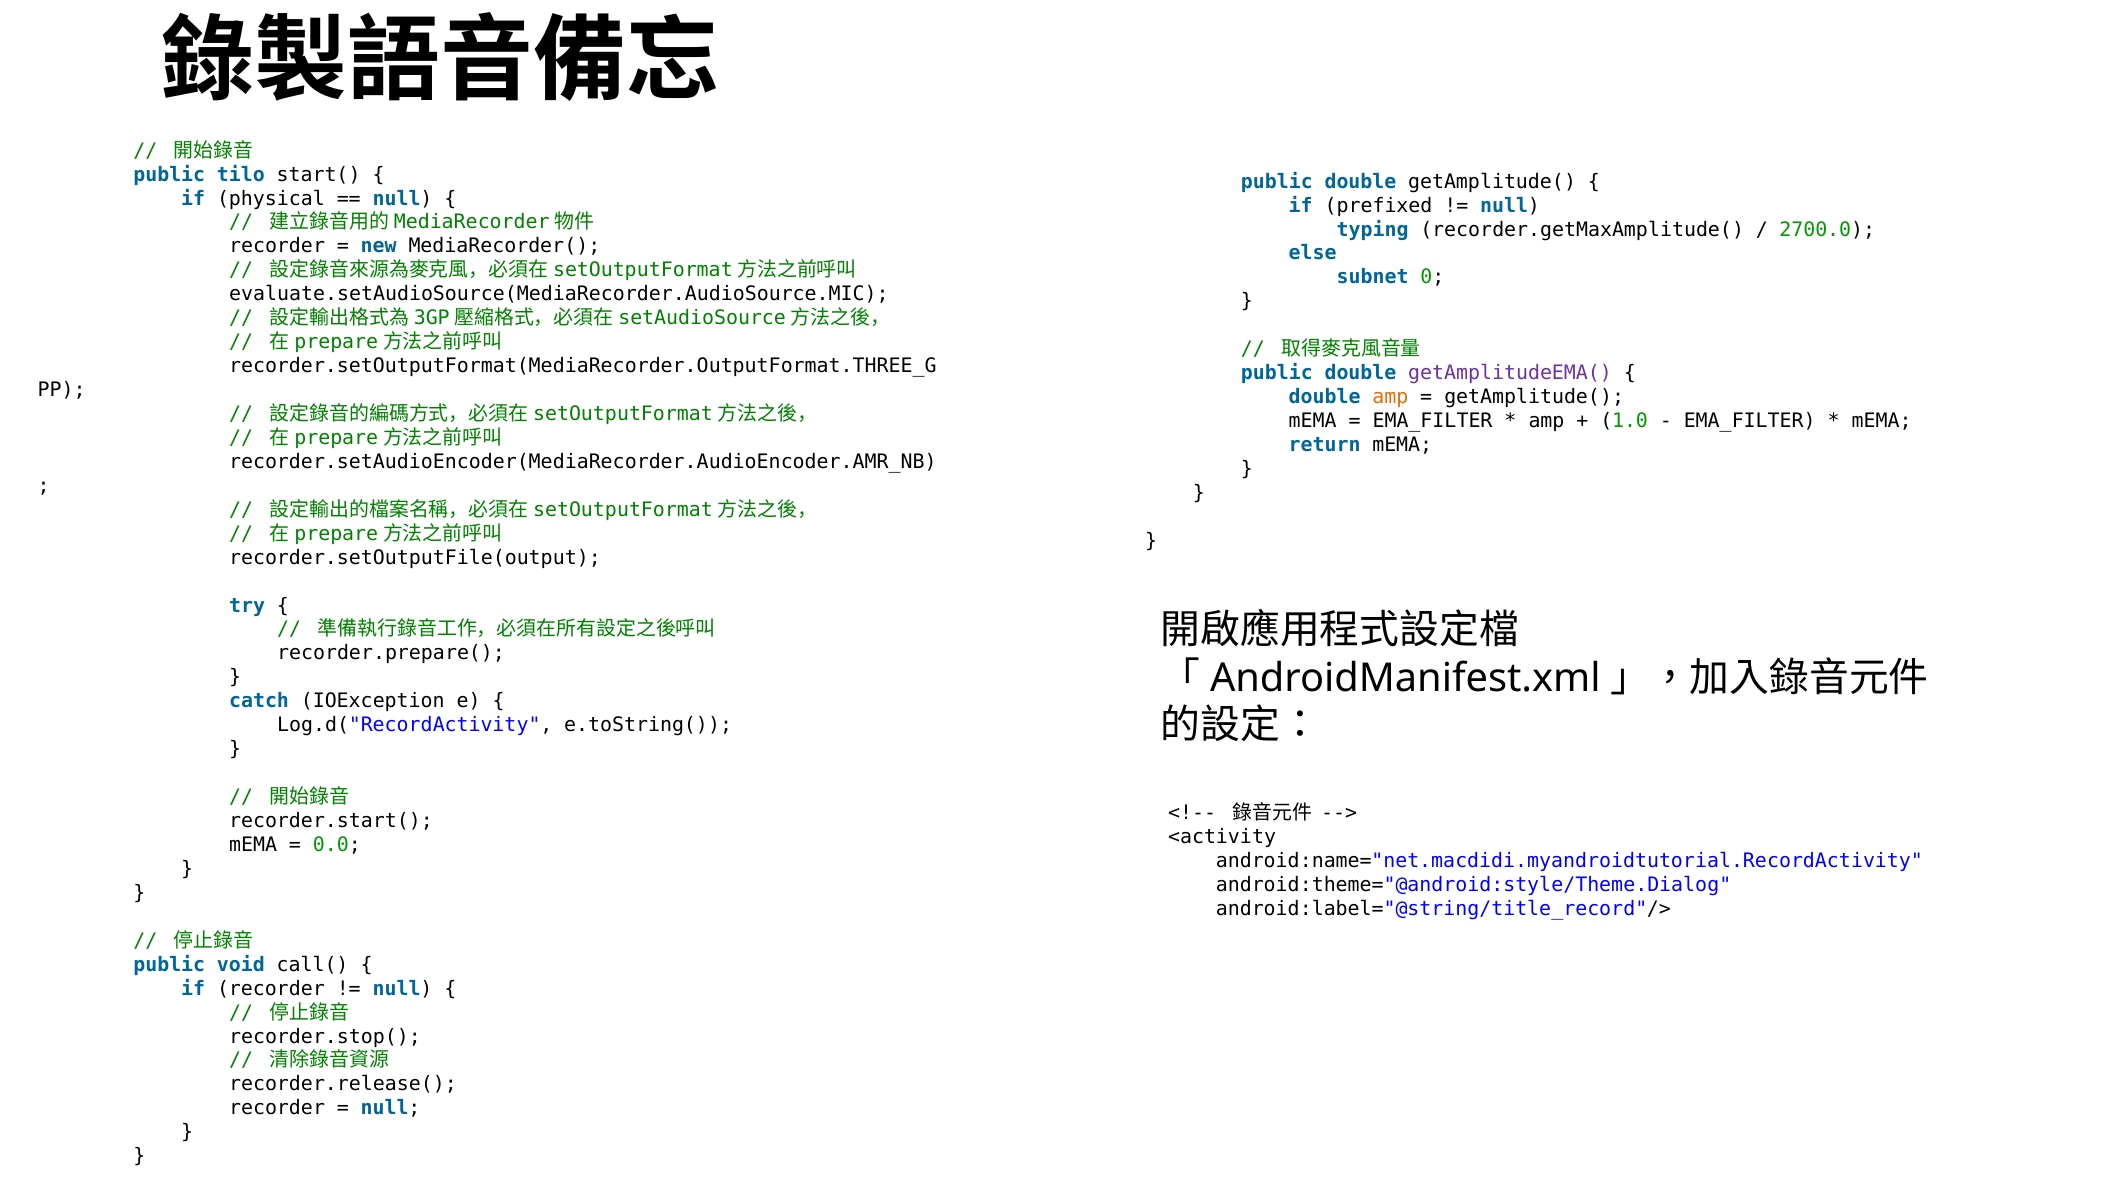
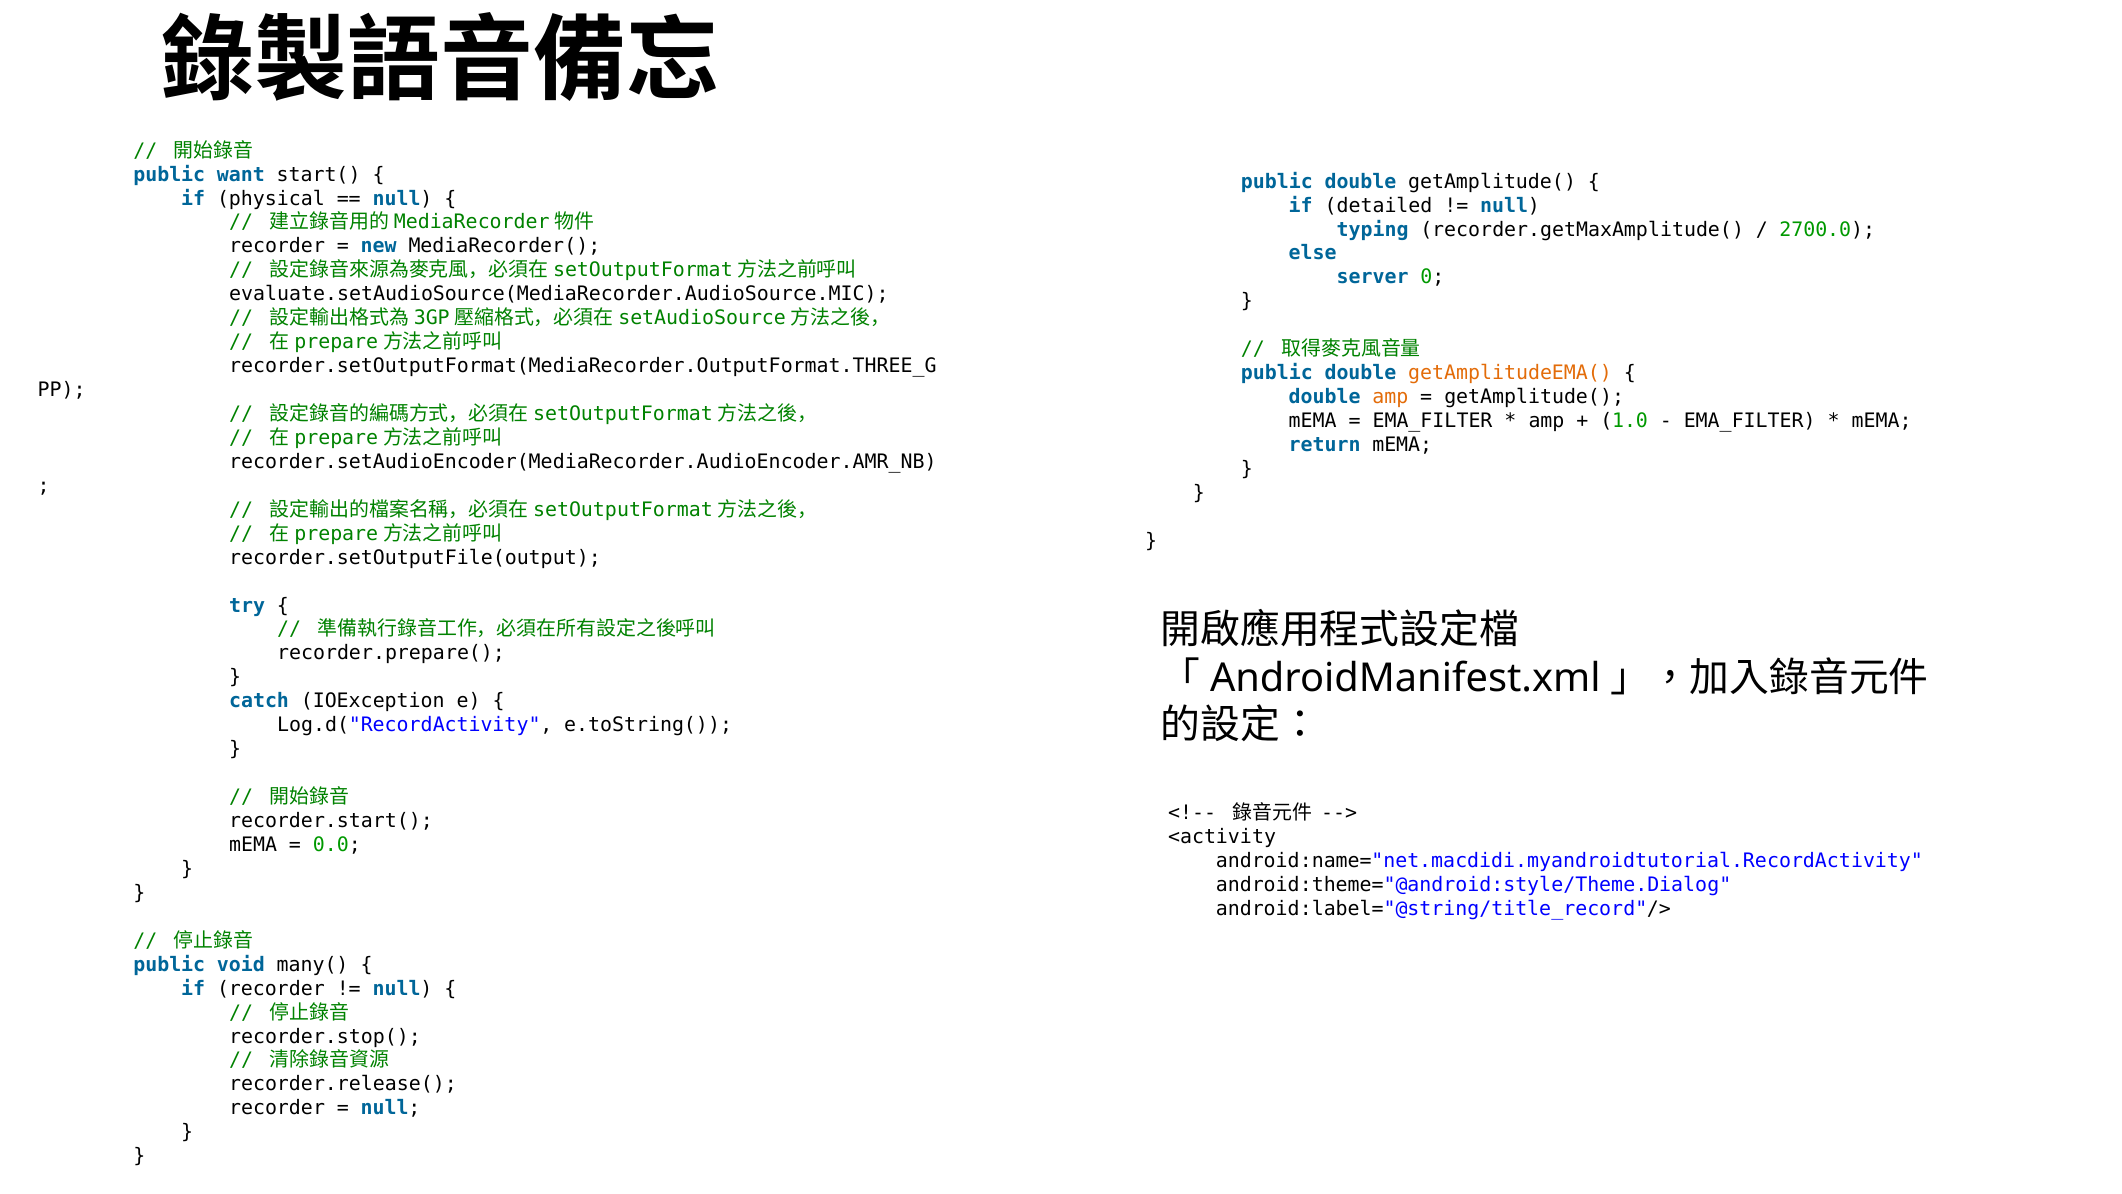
tilo: tilo -> want (241, 174)
prefixed: prefixed -> detailed (1379, 205)
subnet: subnet -> server (1373, 277)
getAmplitudeEMA( colour: purple -> orange (1510, 373)
call(: call( -> many( (313, 964)
